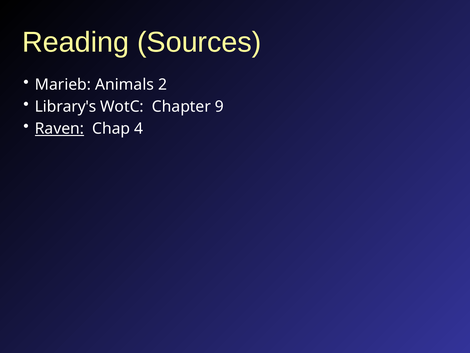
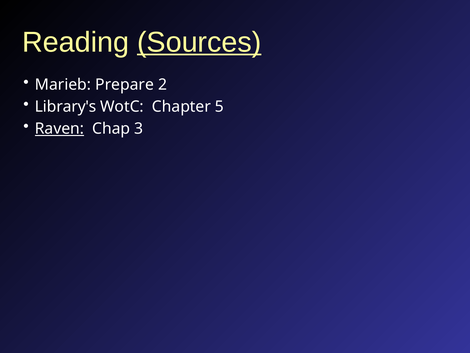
Sources underline: none -> present (199, 42)
Animals: Animals -> Prepare (125, 85)
9: 9 -> 5 (219, 107)
4: 4 -> 3 (139, 129)
